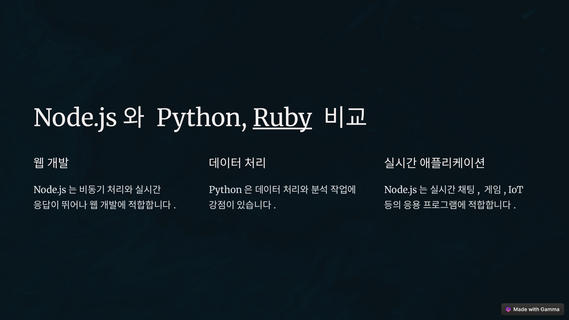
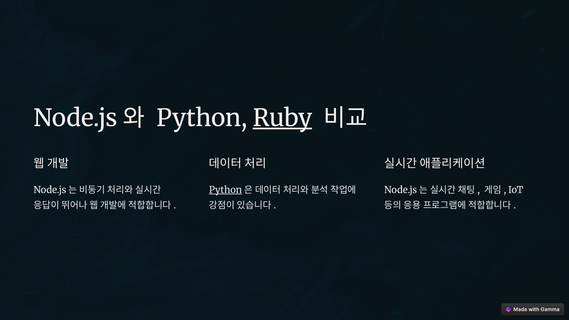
Python underline: none -> present (225, 190)
